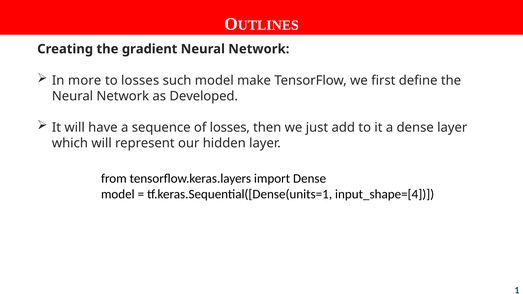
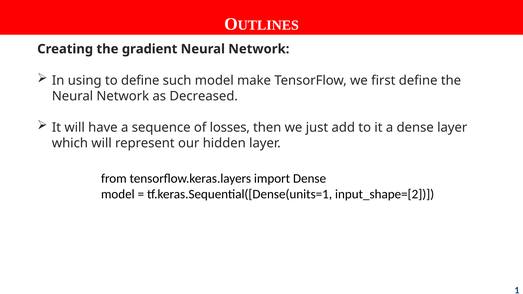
more: more -> using (85, 80)
to losses: losses -> define (140, 80)
Developed: Developed -> Decreased (204, 96)
input_shape=[4: input_shape=[4 -> input_shape=[2 (385, 194)
